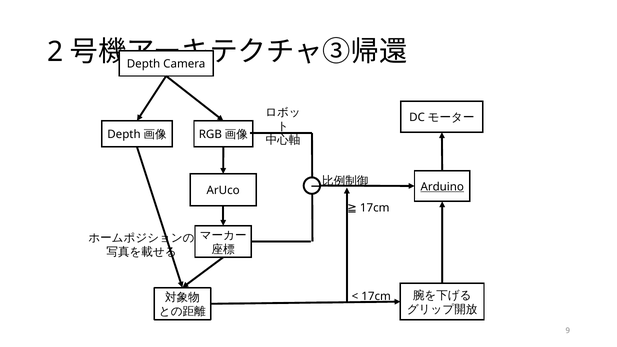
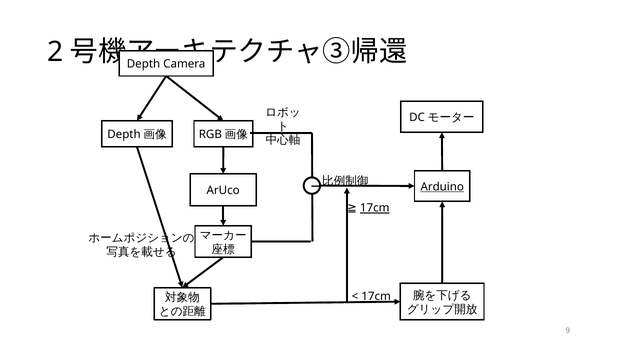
17cm underline: none -> present (375, 208)
